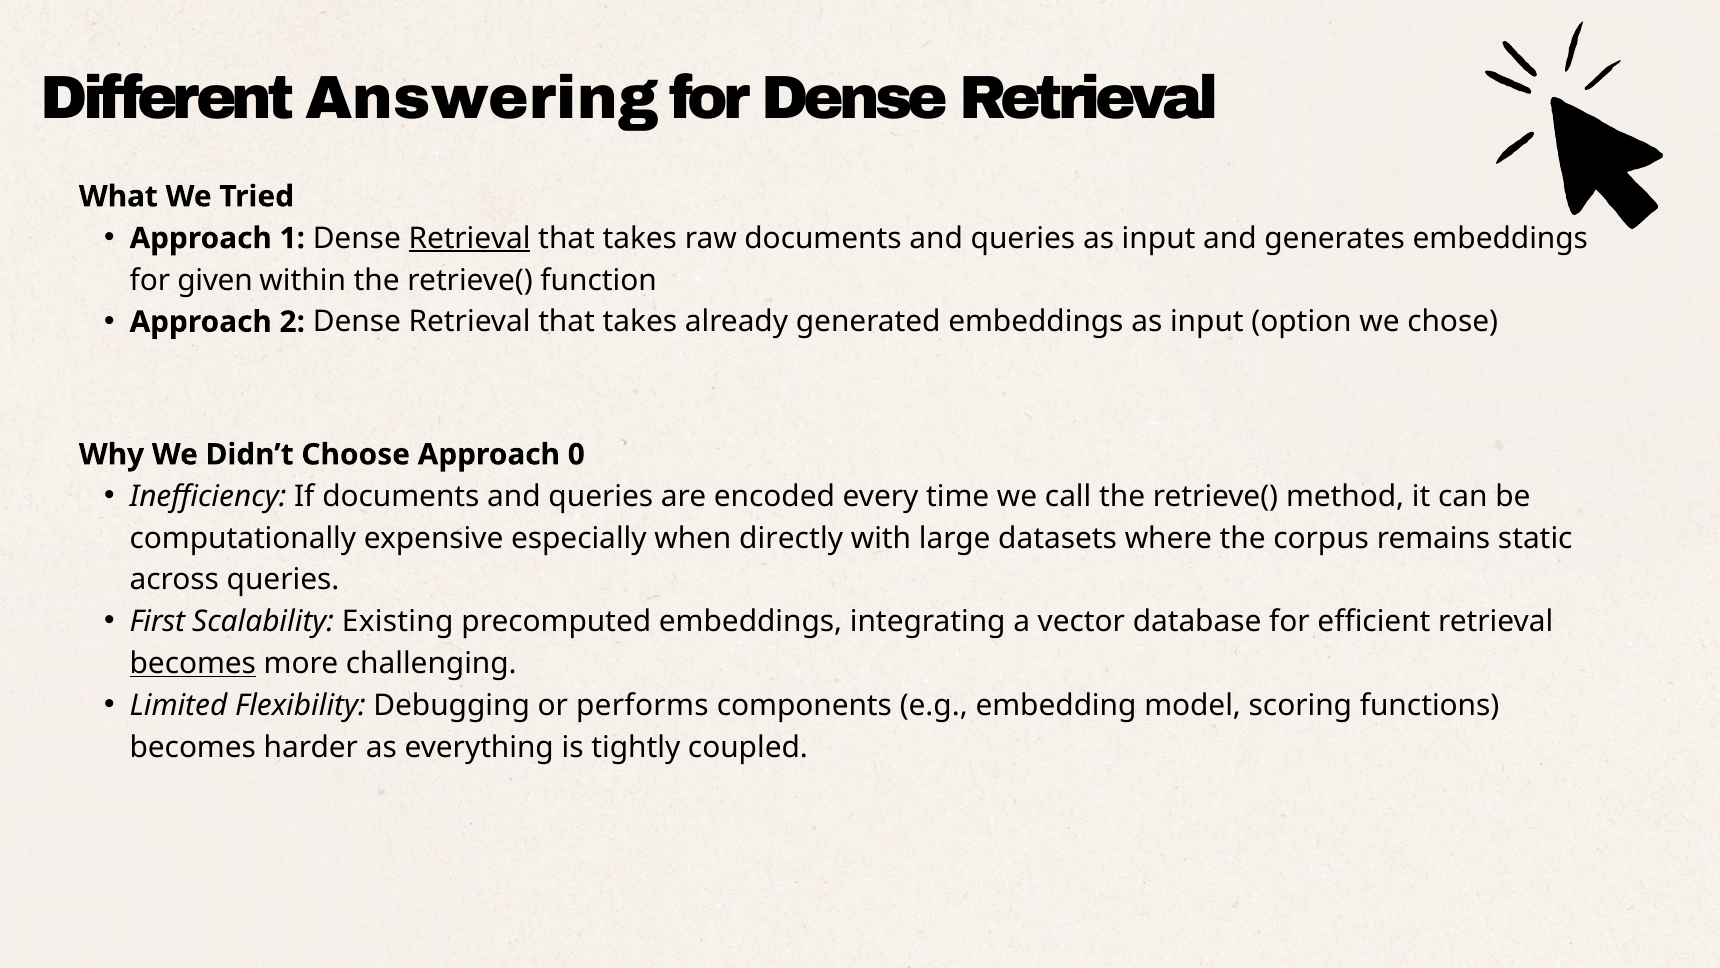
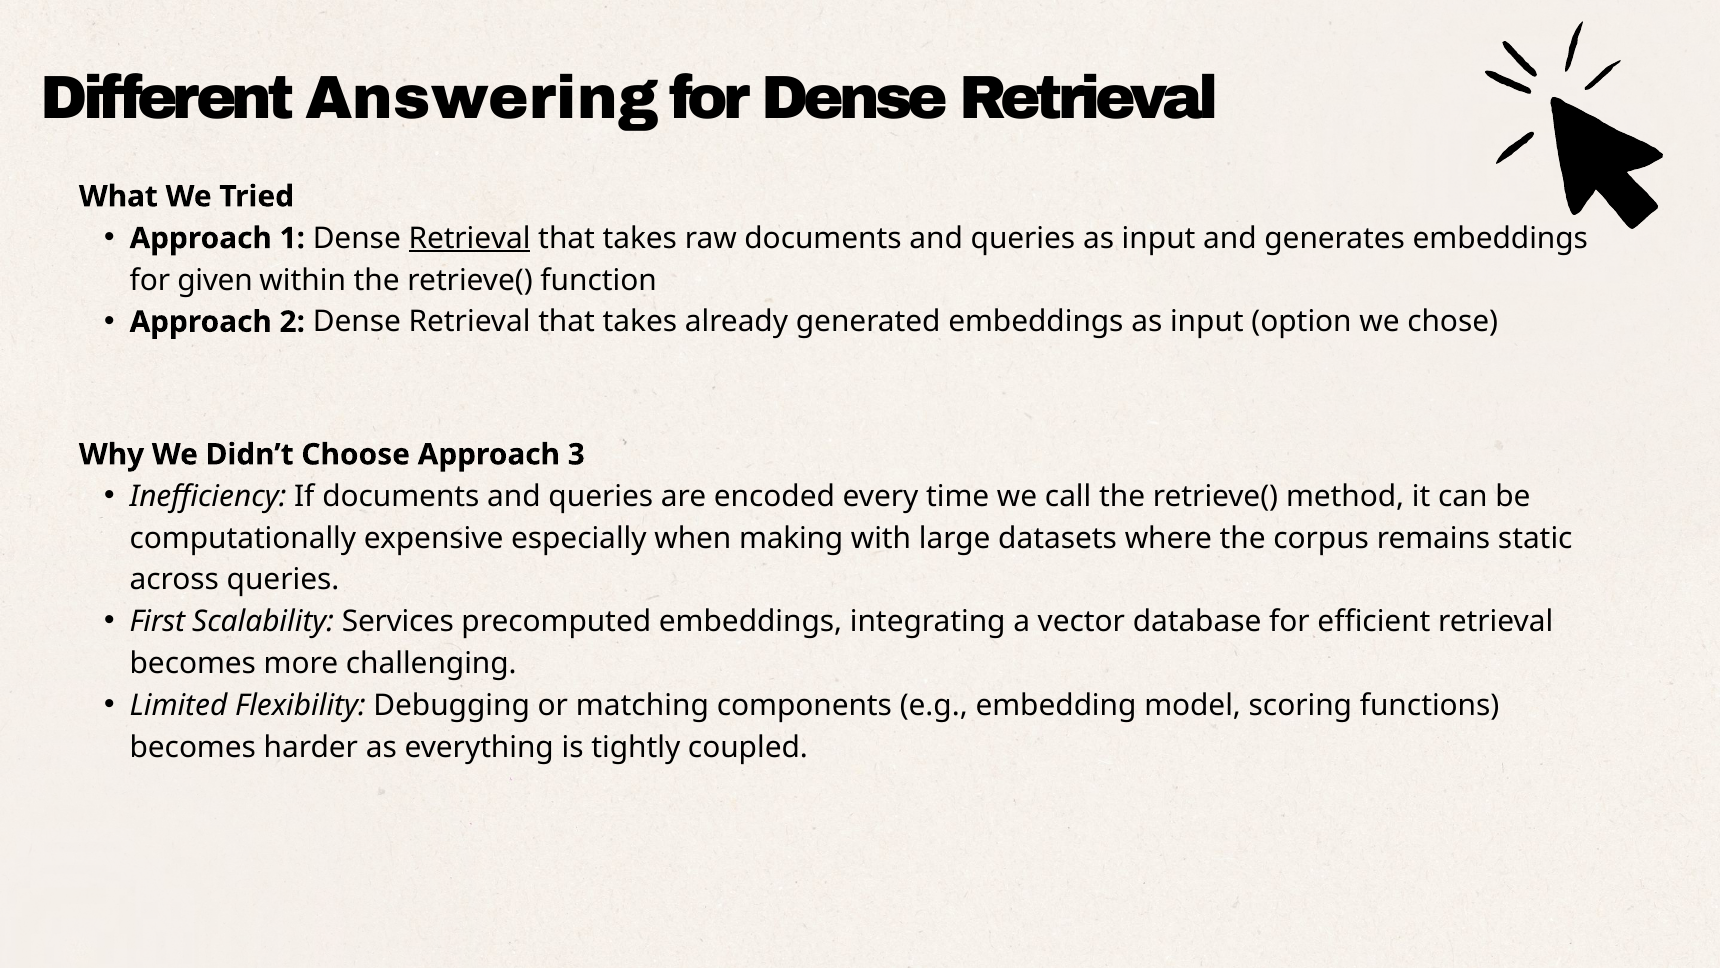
0: 0 -> 3 (576, 454)
directly: directly -> making (791, 538)
Existing: Existing -> Services (398, 621)
becomes underline: present -> none (193, 663)
performs: performs -> matching (642, 705)
